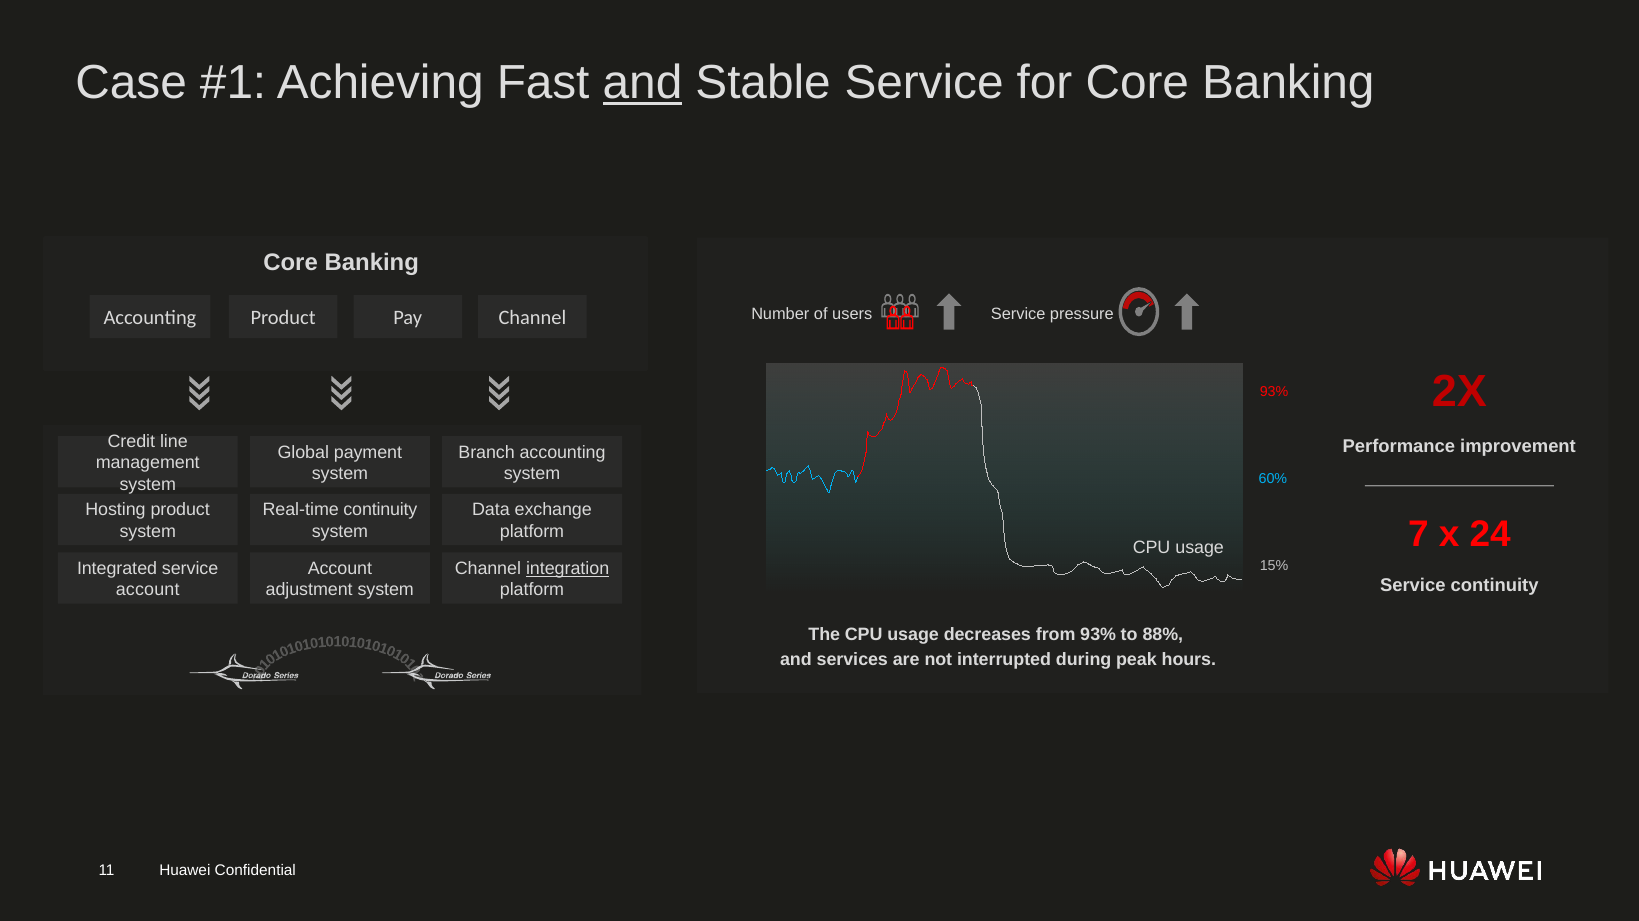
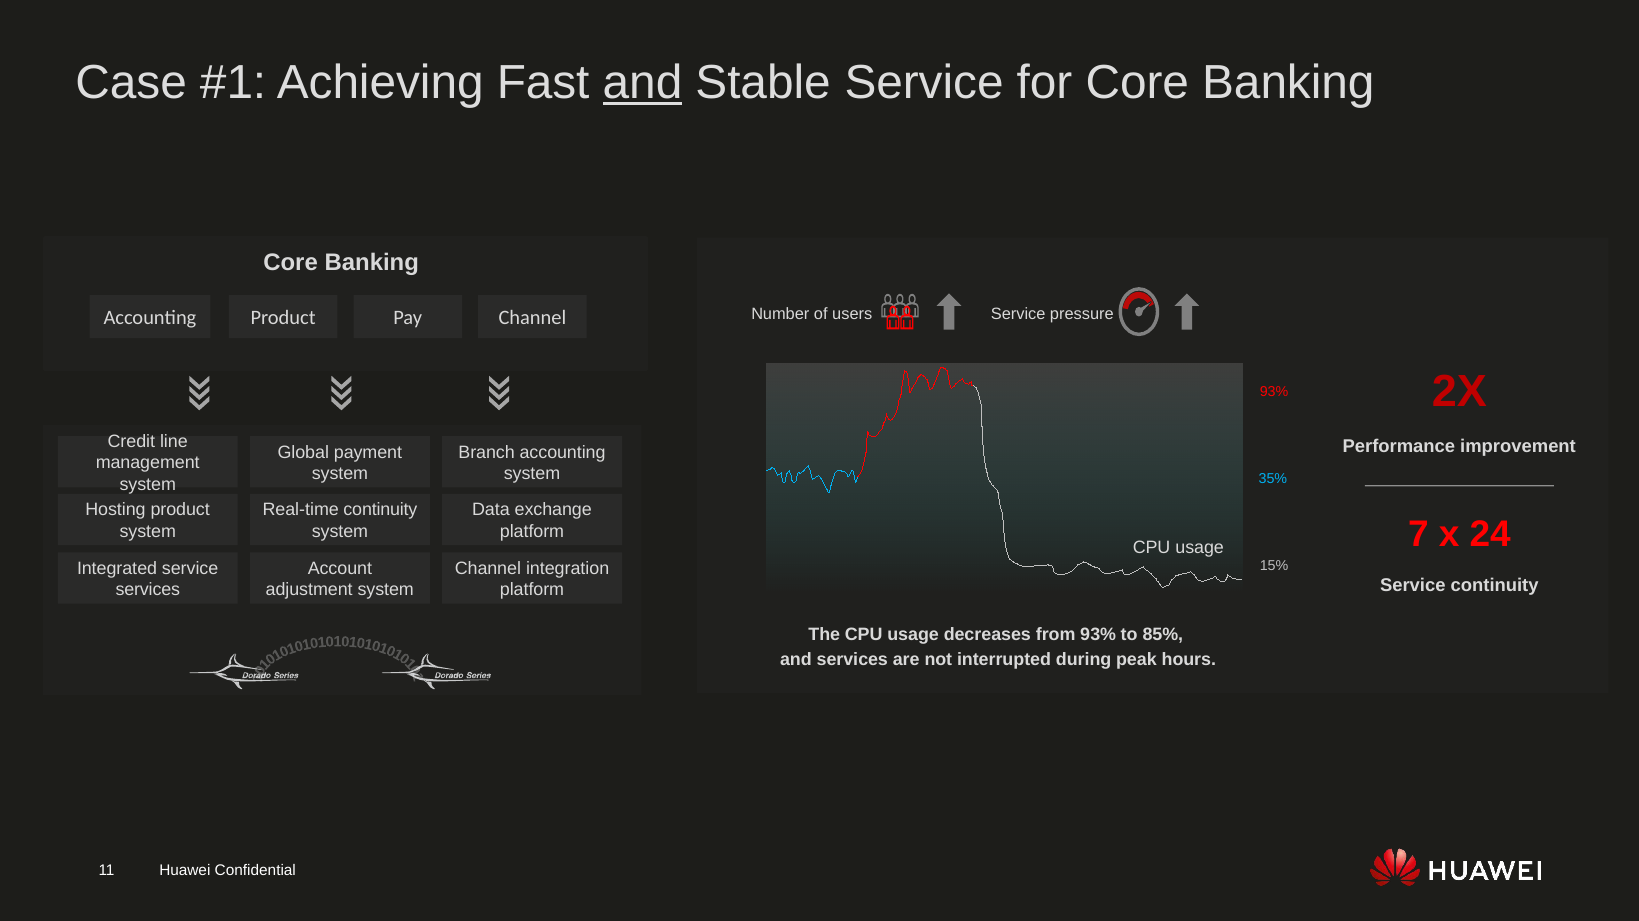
60%: 60% -> 35% (1273, 479)
integration underline: present -> none (568, 569)
account: account -> services (148, 590)
88%: 88% -> 85% (1163, 635)
